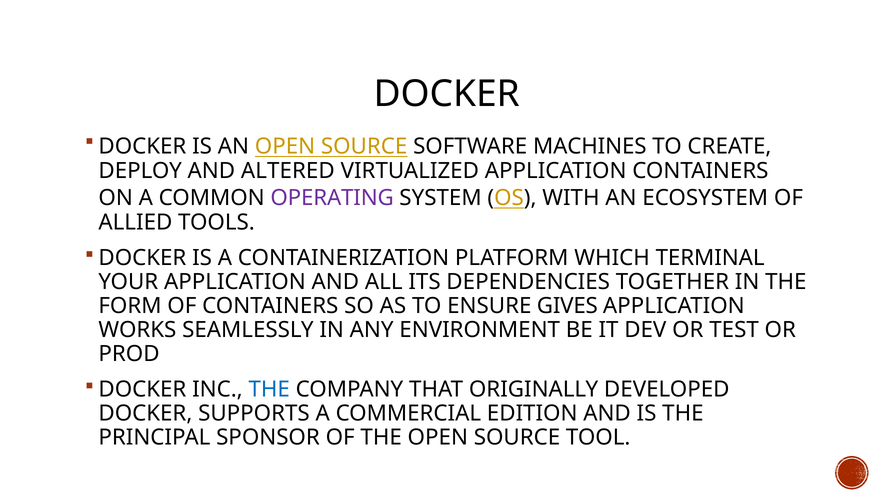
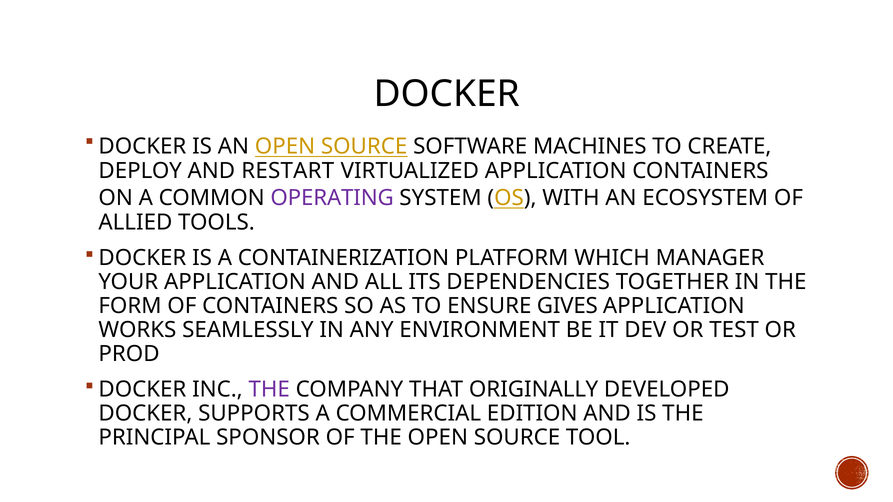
ALTERED: ALTERED -> RESTART (288, 171)
TERMINAL: TERMINAL -> MANAGER (710, 258)
THE colour: blue -> purple (269, 389)
